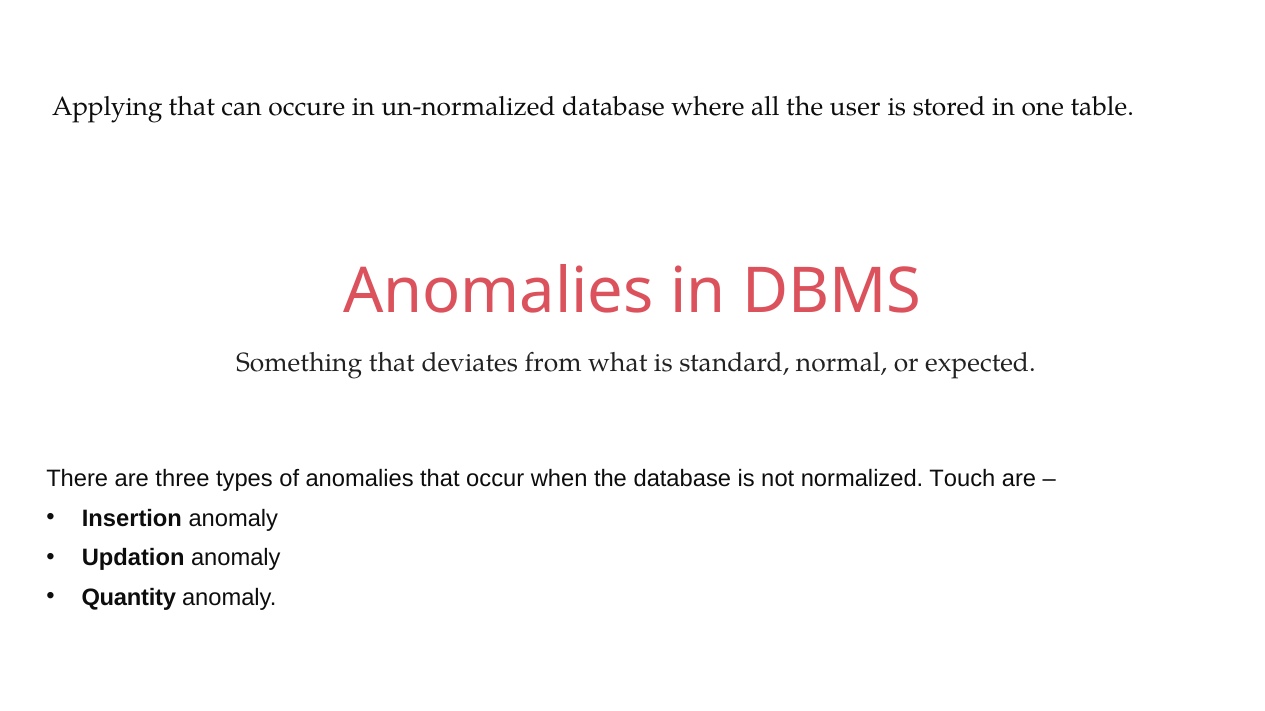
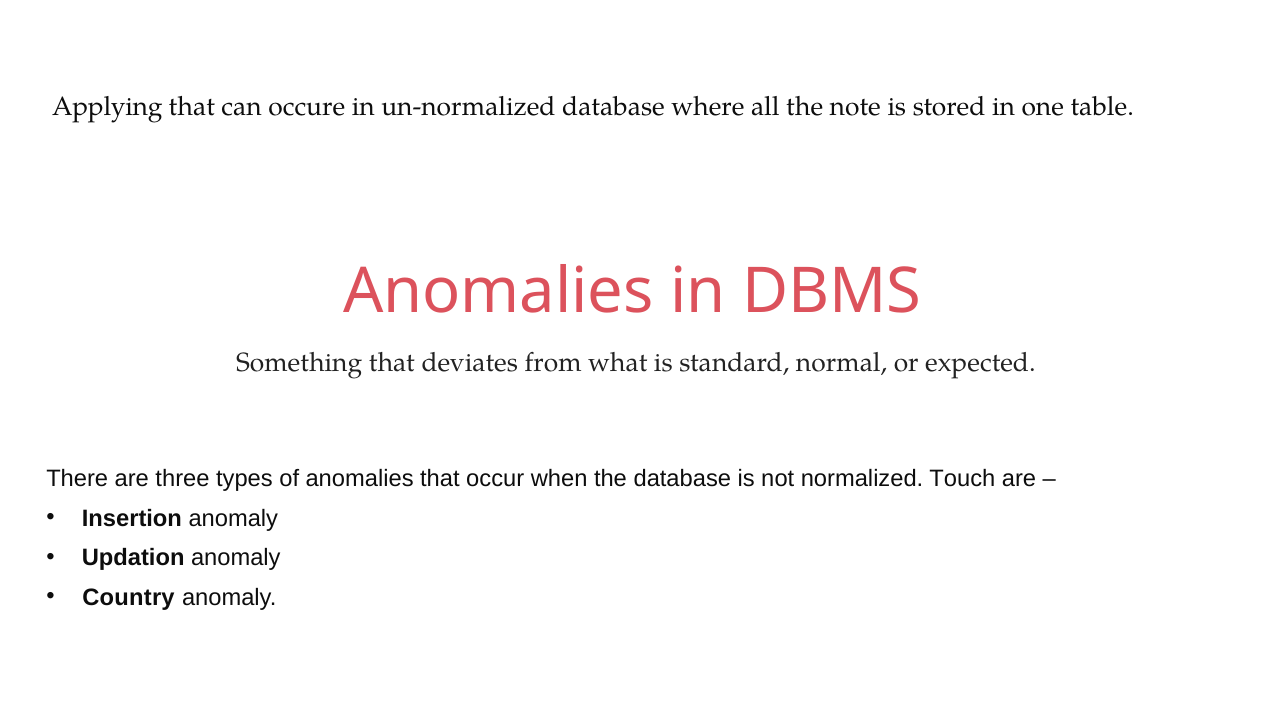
user: user -> note (855, 107)
Quantity: Quantity -> Country (129, 598)
